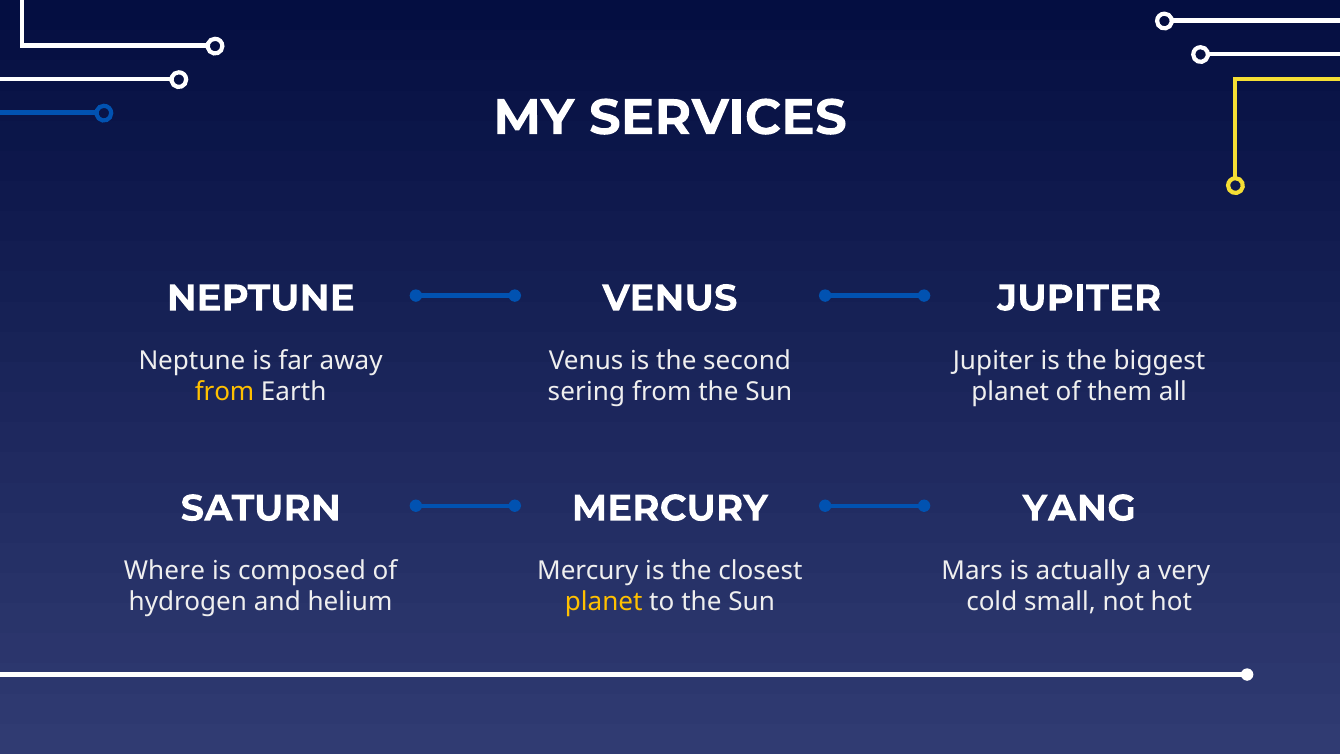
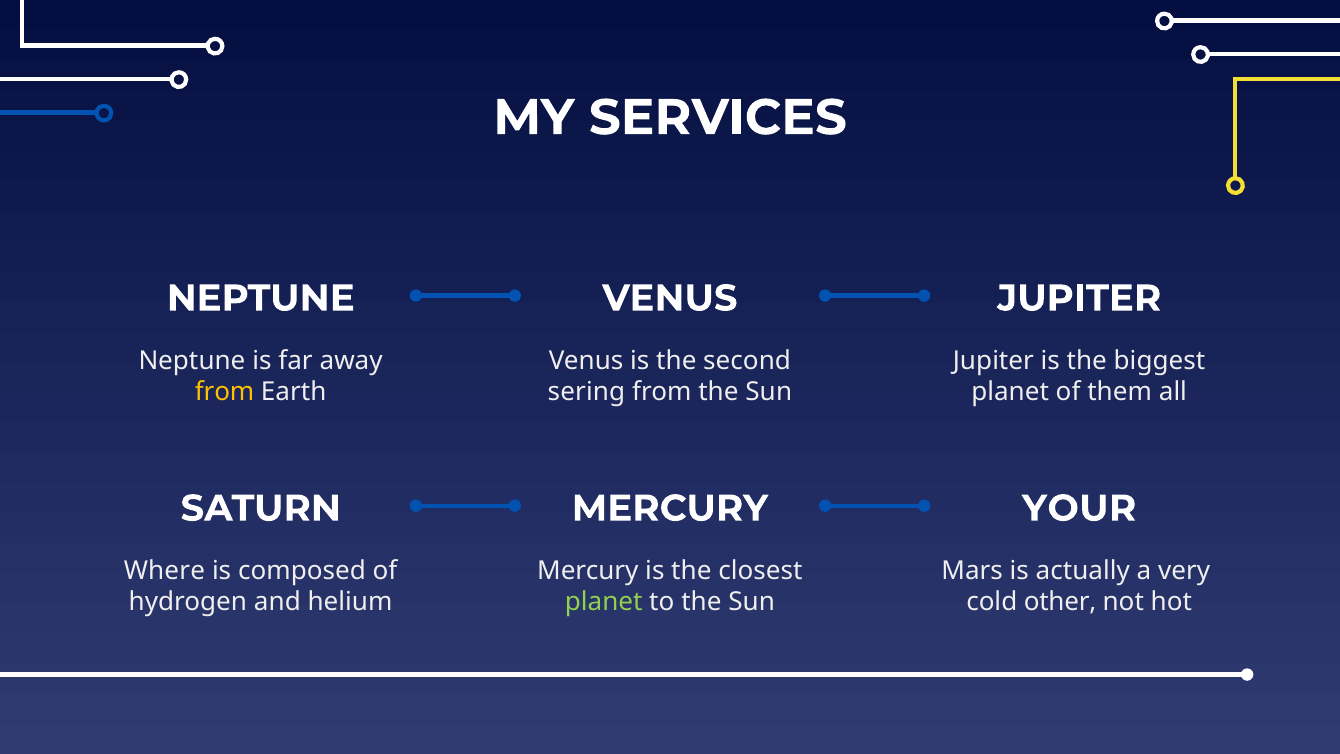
YANG: YANG -> YOUR (1079, 508)
planet colour: yellow -> light green (604, 602)
small: small -> other (1060, 602)
